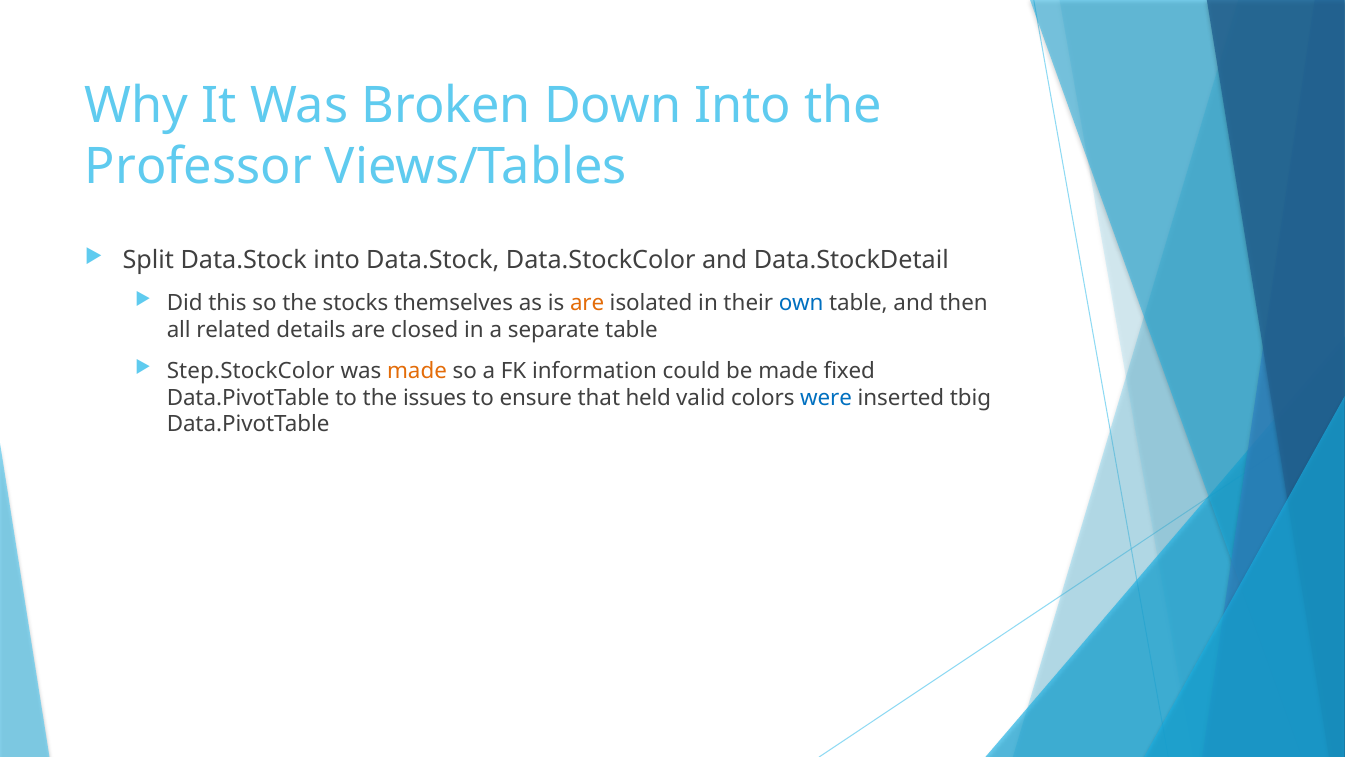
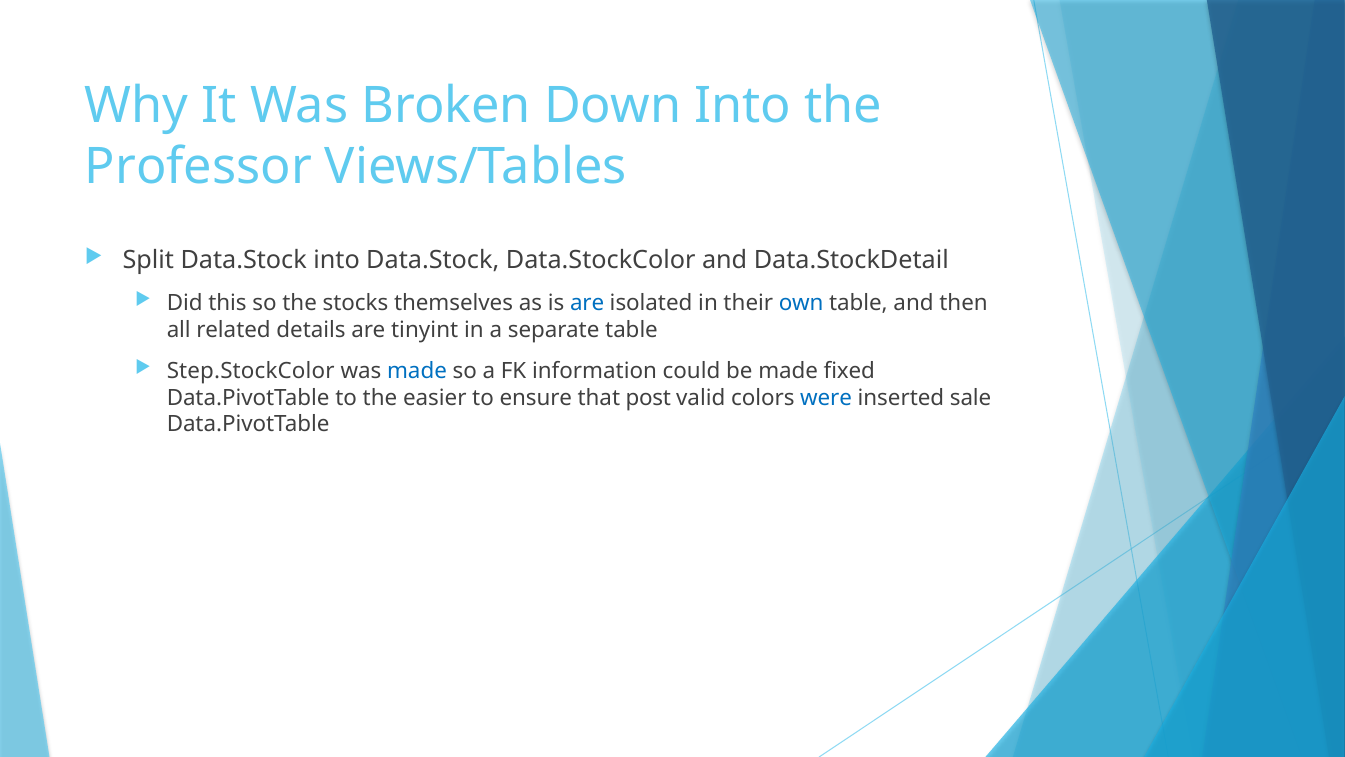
are colour: orange -> blue (587, 303)
closed: closed -> tinyint (425, 330)
made colour: orange -> blue (417, 370)
issues: issues -> easier (435, 397)
held: held -> post (648, 397)
tbig: tbig -> sale (971, 397)
